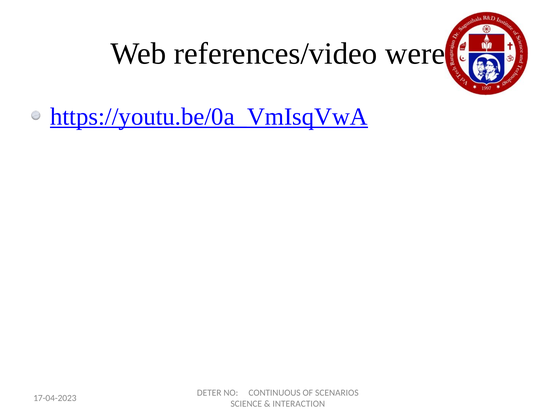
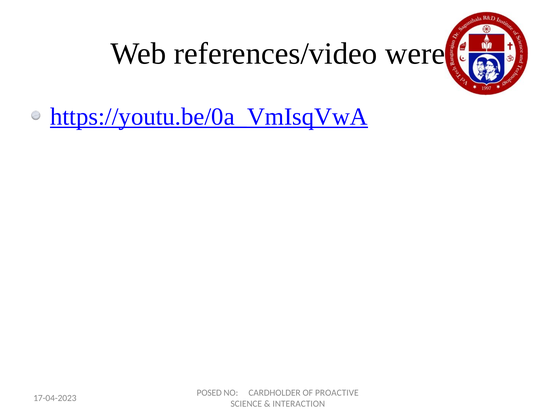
DETER: DETER -> POSED (209, 393)
CONTINUOUS: CONTINUOUS -> CARDHOLDER (275, 393)
SCENARIOS: SCENARIOS -> PROACTIVE (337, 393)
